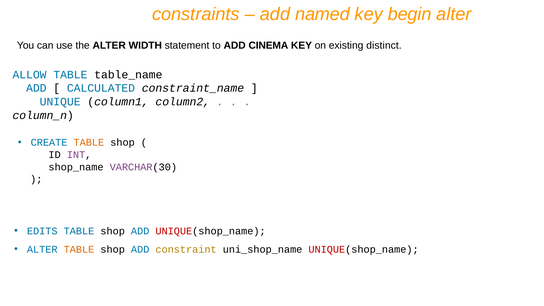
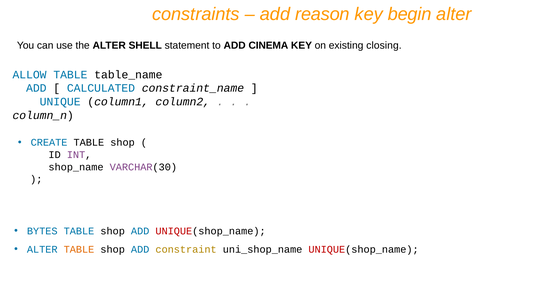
named: named -> reason (322, 14)
WIDTH: WIDTH -> SHELL (145, 45)
distinct: distinct -> closing (384, 45)
TABLE colour: orange -> black (89, 143)
EDITS: EDITS -> BYTES (42, 231)
